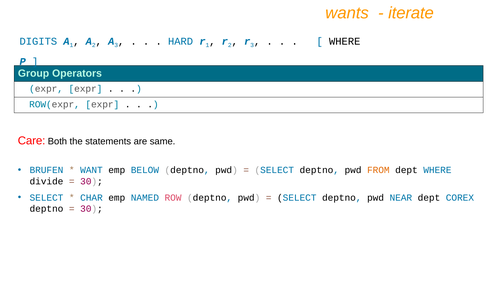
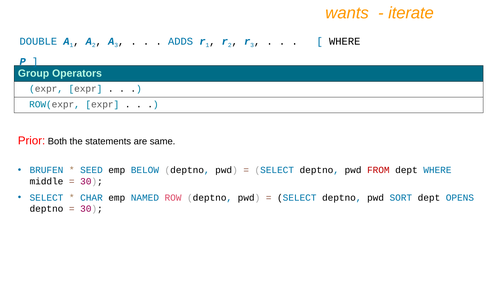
DIGITS: DIGITS -> DOUBLE (38, 41)
HARD: HARD -> ADDS (181, 41)
Care: Care -> Prior (32, 141)
WANT: WANT -> SEED (91, 170)
FROM colour: orange -> red (378, 170)
divide: divide -> middle (46, 182)
NEAR: NEAR -> SORT (401, 198)
COREX: COREX -> OPENS (460, 198)
